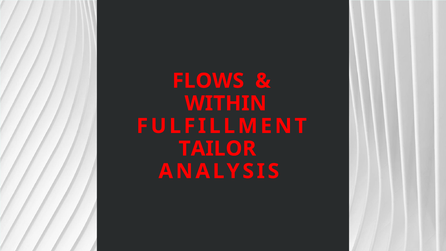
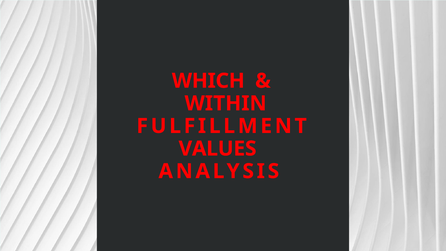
FLOWS: FLOWS -> WHICH (208, 81)
TAILOR: TAILOR -> VALUES (218, 149)
